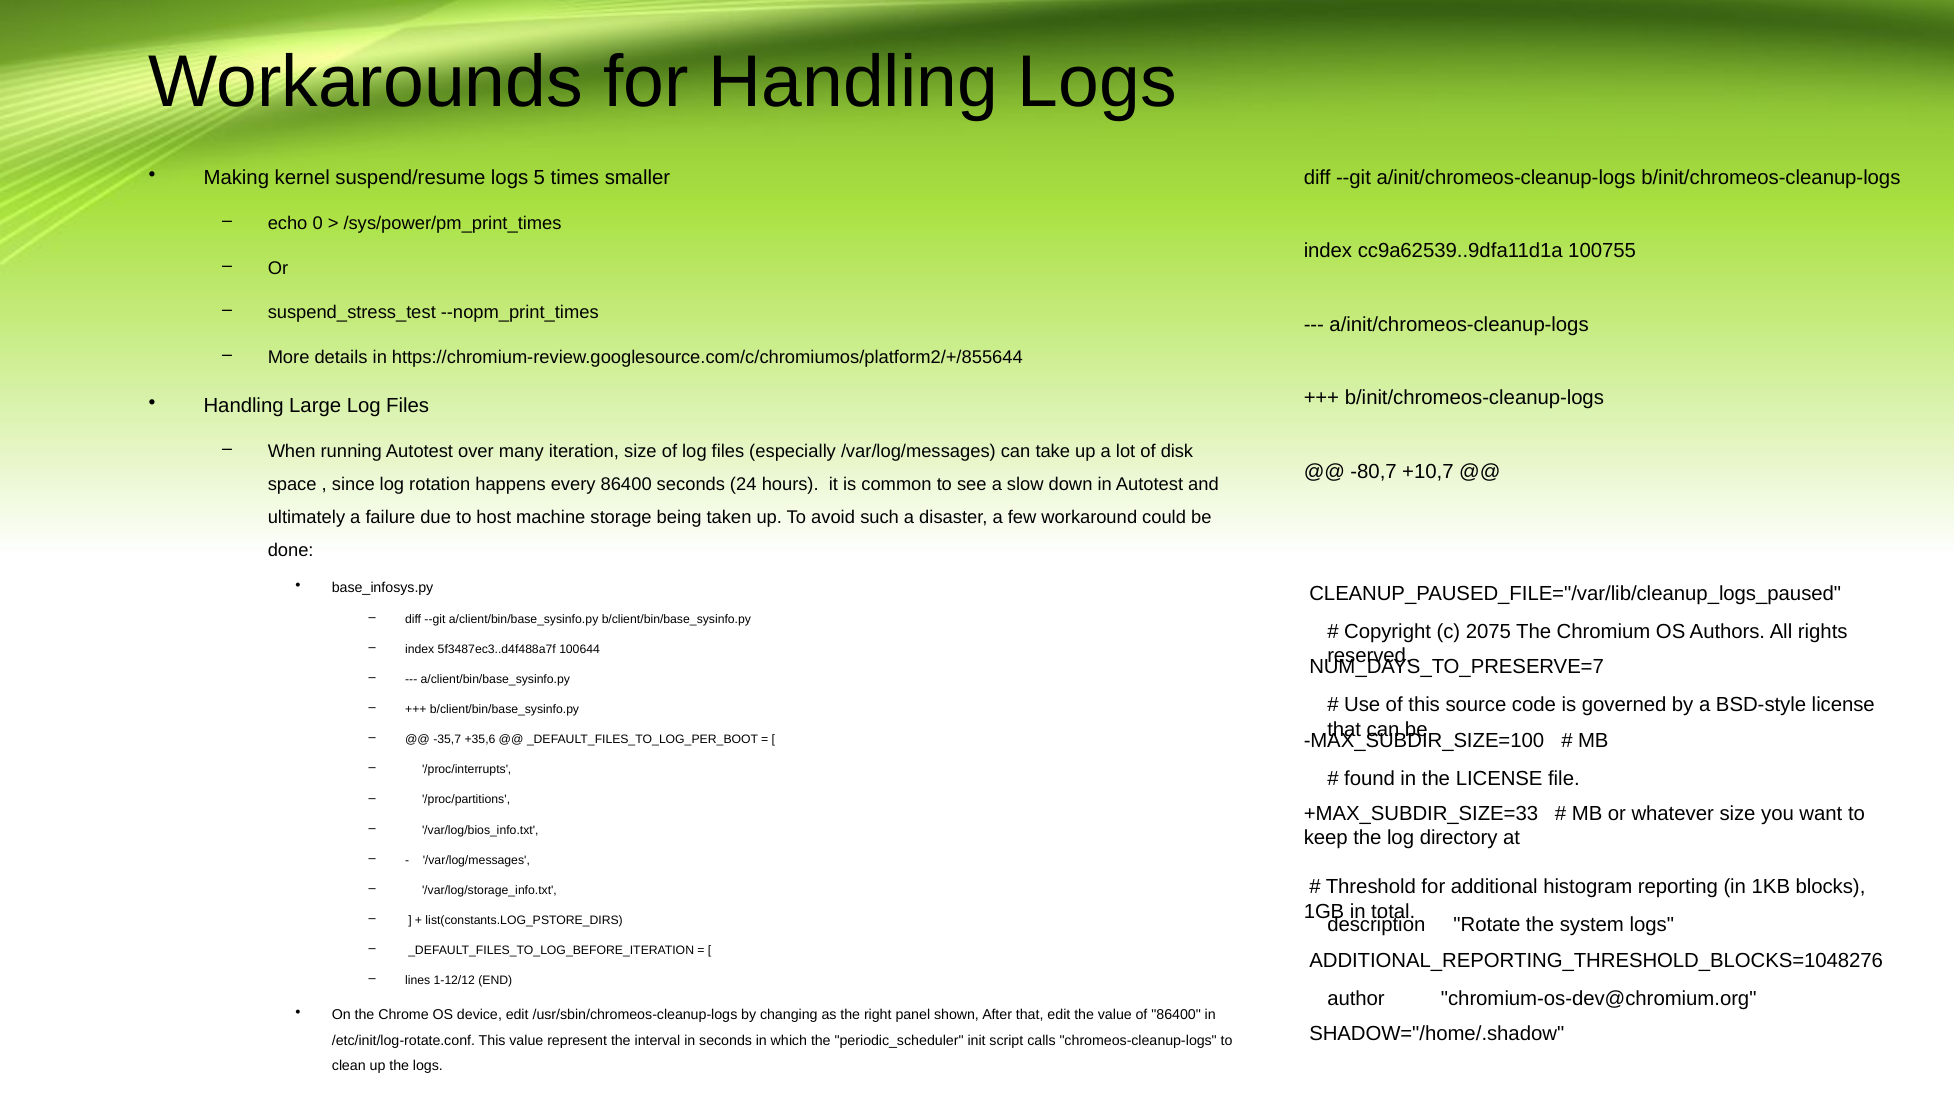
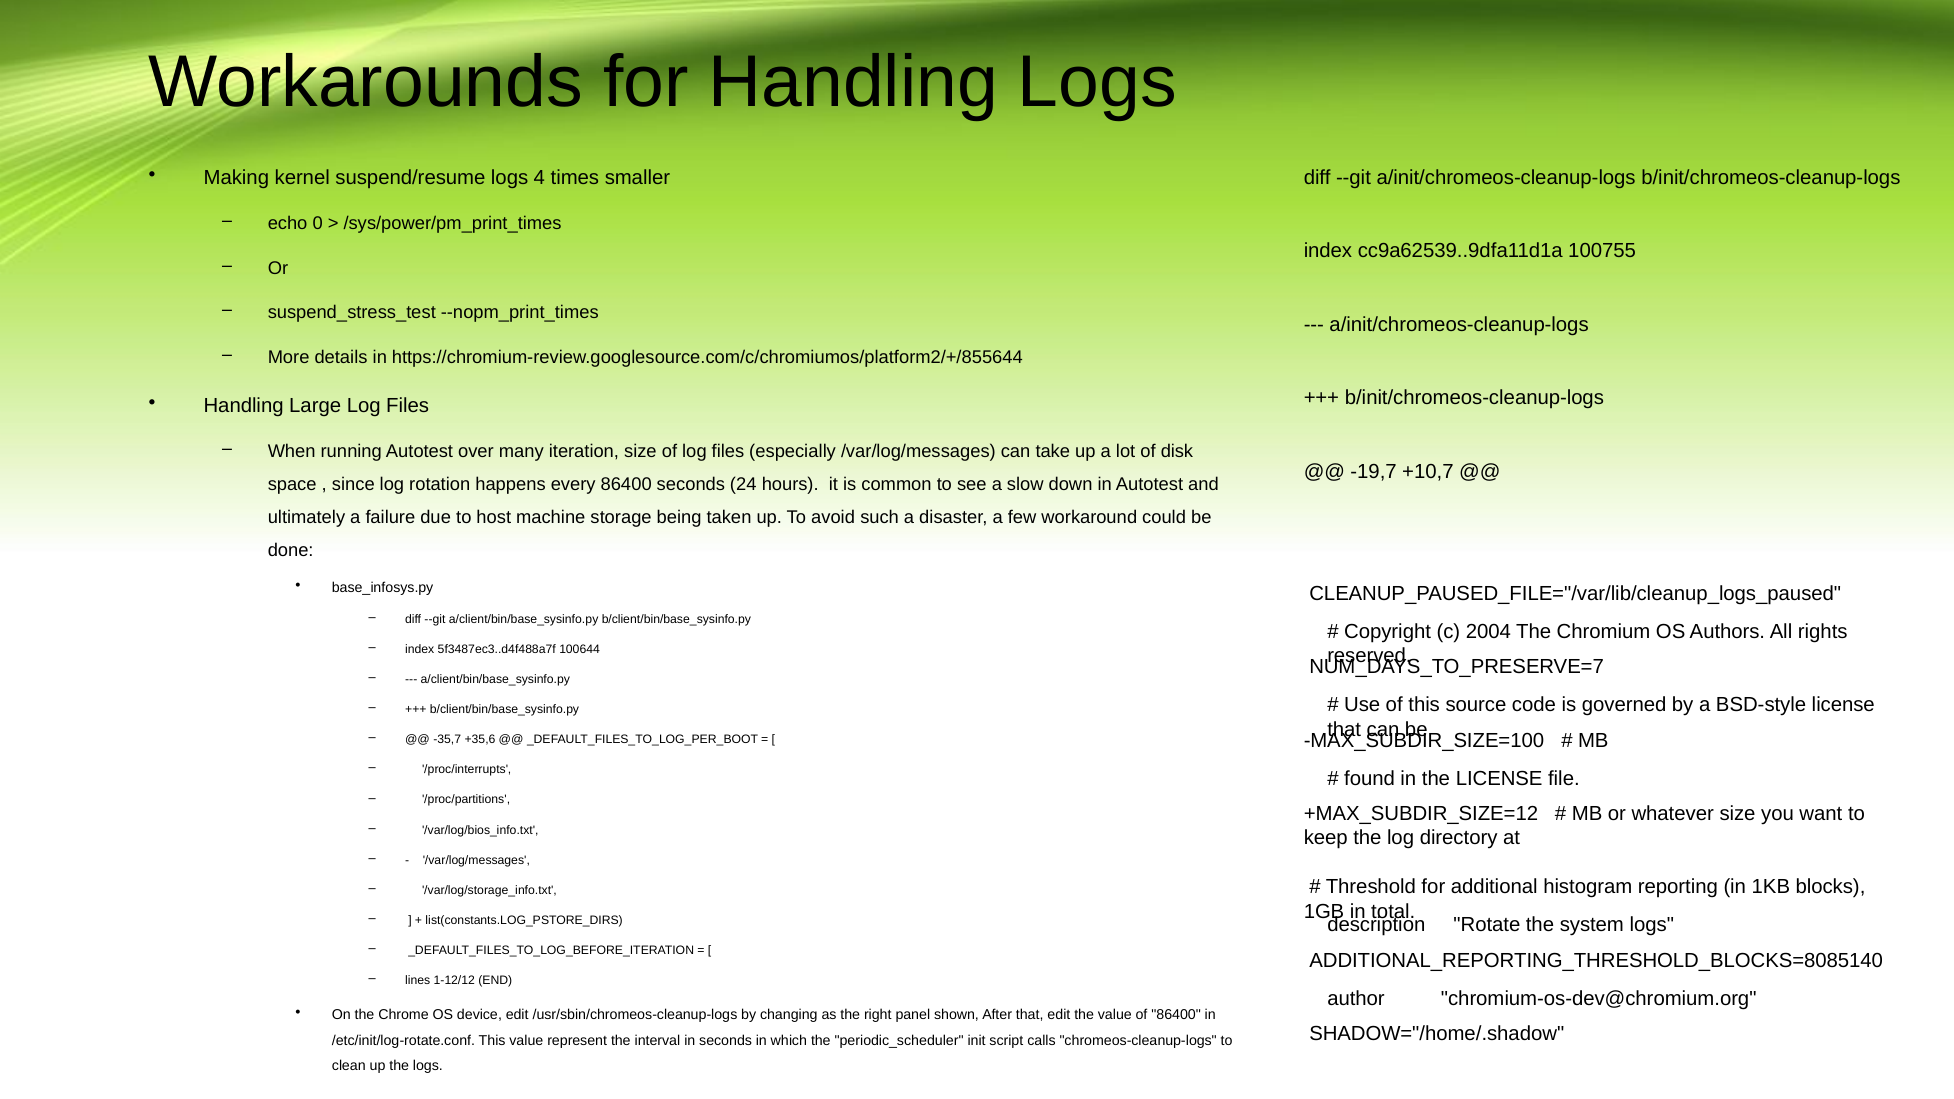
5: 5 -> 4 (539, 178)
-80,7: -80,7 -> -19,7 (1374, 471)
2075: 2075 -> 2004 (1488, 632)
+MAX_SUBDIR_SIZE=33: +MAX_SUBDIR_SIZE=33 -> +MAX_SUBDIR_SIZE=12 (1421, 814)
ADDITIONAL_REPORTING_THRESHOLD_BLOCKS=1048276: ADDITIONAL_REPORTING_THRESHOLD_BLOCKS=1048276 -> ADDITIONAL_REPORTING_THRESHOLD_BLOCKS=8085140 (1596, 961)
